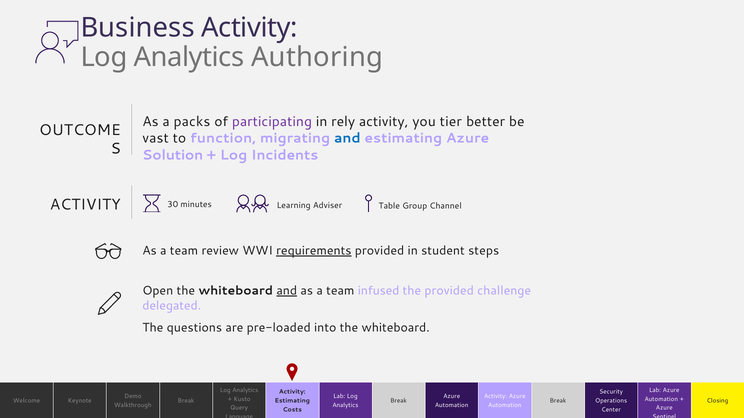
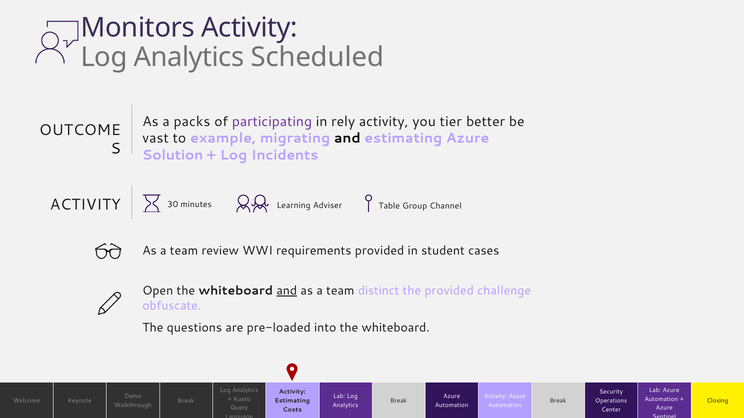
Business: Business -> Monitors (138, 28)
Authoring: Authoring -> Scheduled (317, 57)
function: function -> example (223, 138)
and colour: blue -> black (347, 138)
requirements underline: present -> none (314, 251)
steps: steps -> cases (484, 251)
infused: infused -> distinct (379, 291)
delegated: delegated -> obfuscate (172, 306)
